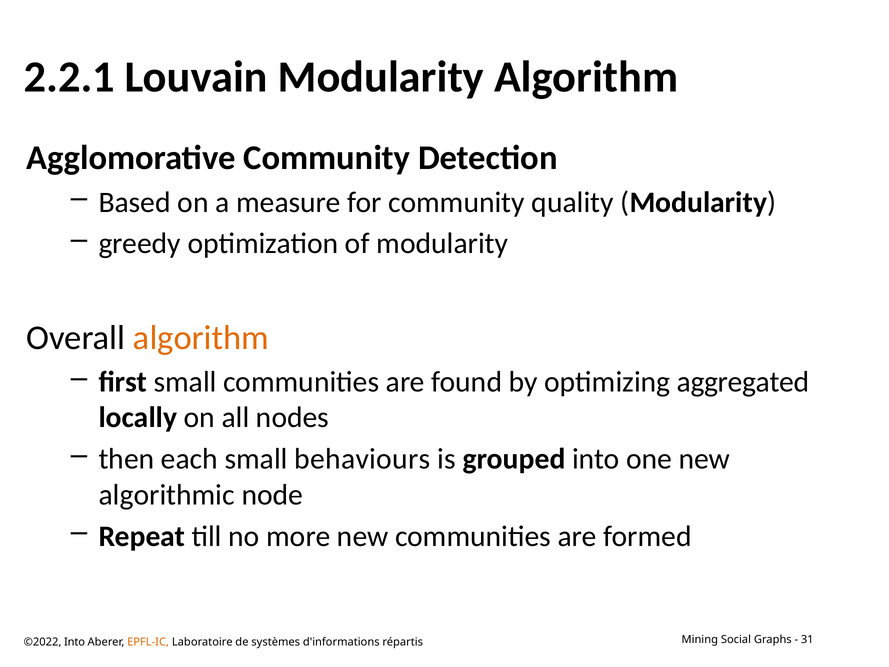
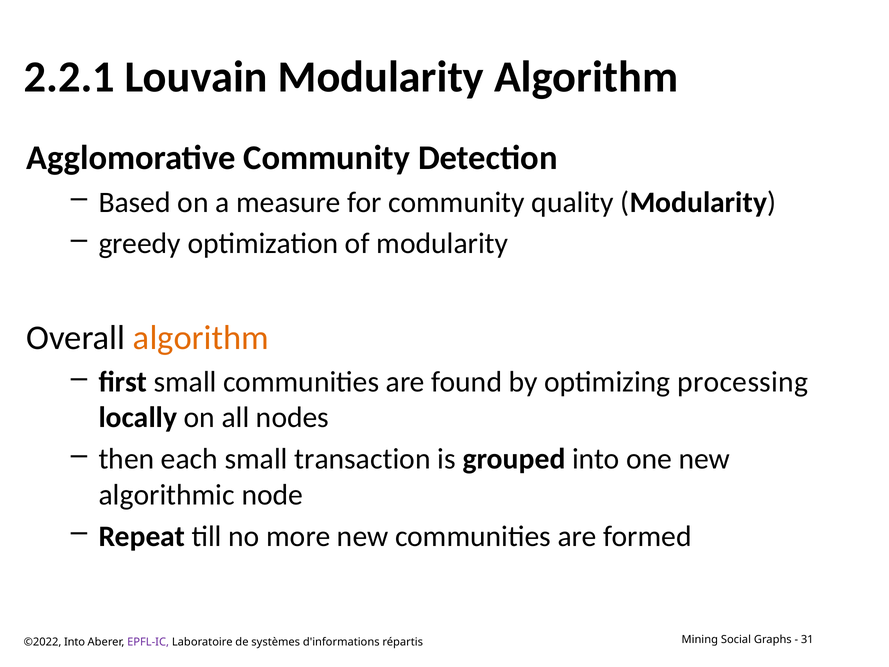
aggregated: aggregated -> processing (743, 382)
behaviours: behaviours -> transaction (362, 459)
EPFL-IC colour: orange -> purple (148, 642)
